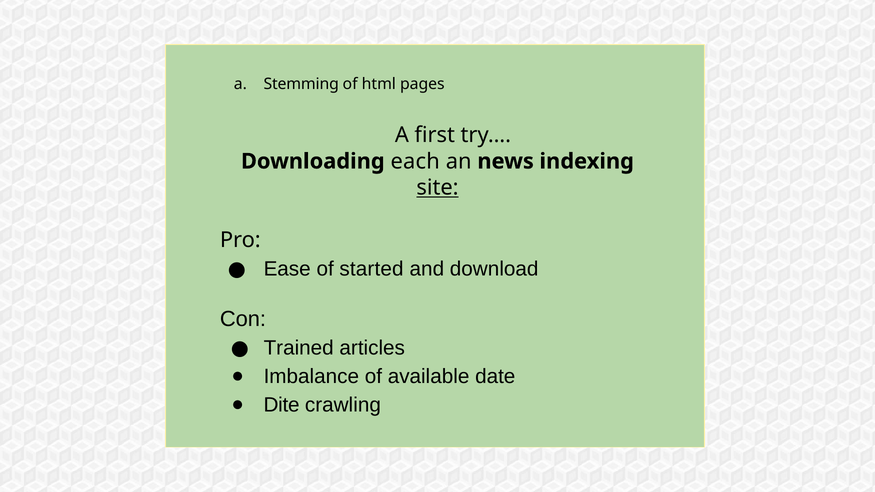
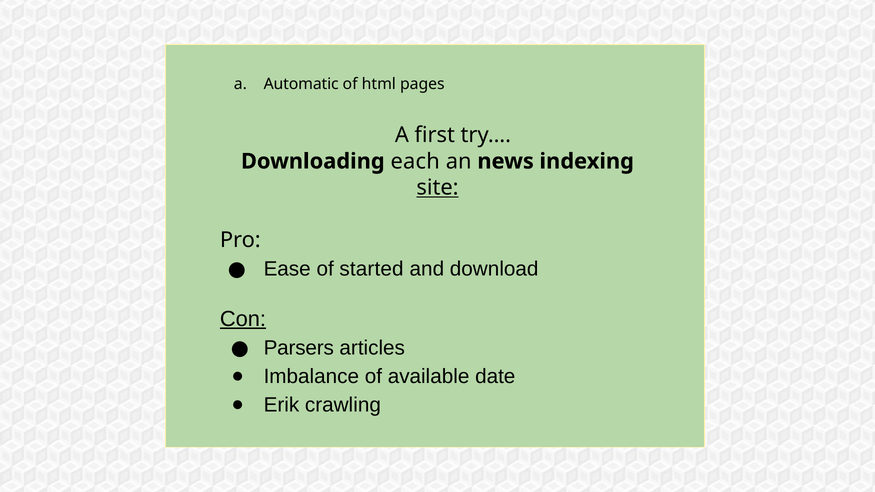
Stemming: Stemming -> Automatic (301, 84)
Con underline: none -> present (243, 319)
Trained: Trained -> Parsers (299, 348)
Dite: Dite -> Erik (281, 405)
